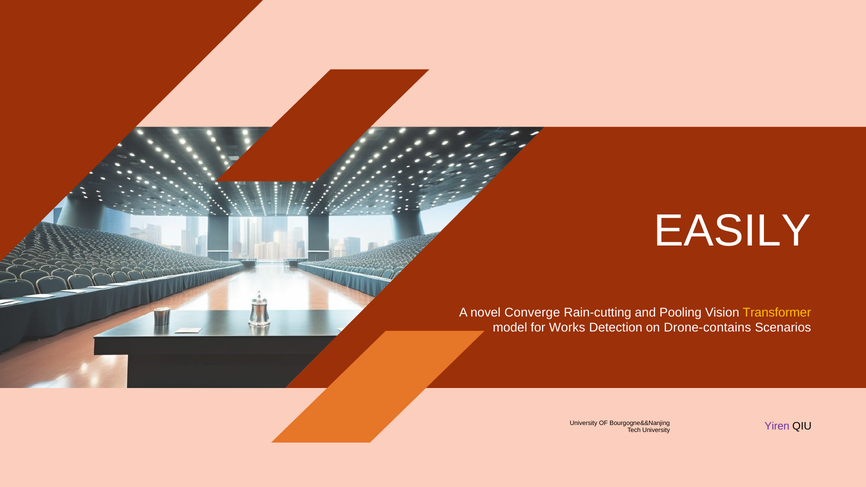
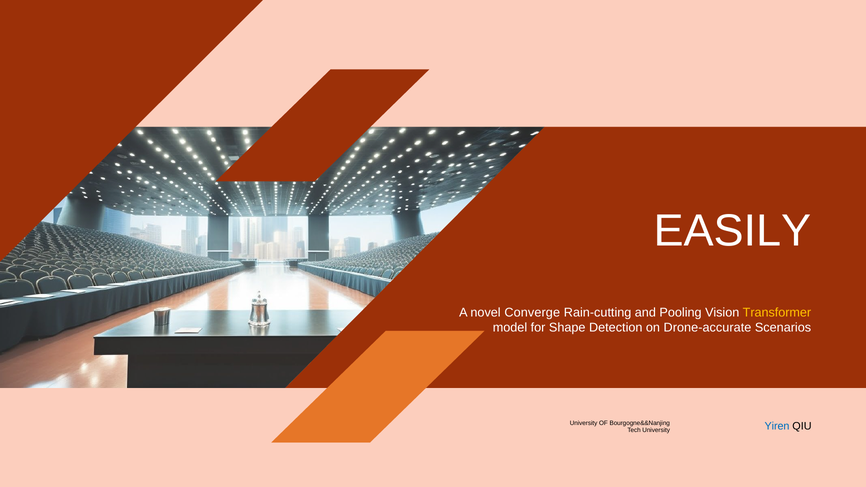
Works: Works -> Shape (567, 328)
Drone-contains: Drone-contains -> Drone-accurate (707, 328)
Yiren colour: purple -> blue (777, 427)
